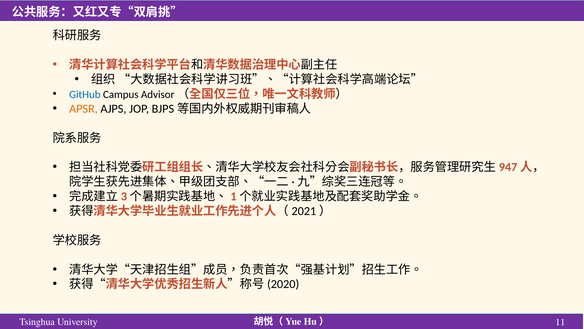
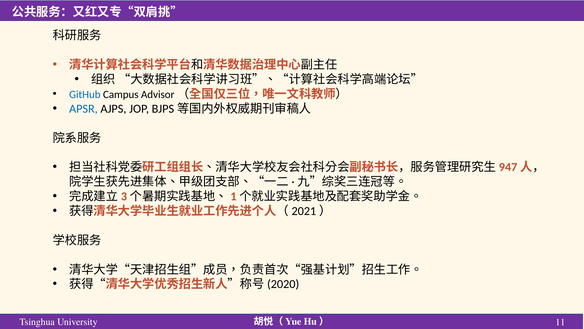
APSR colour: orange -> blue (83, 109)
